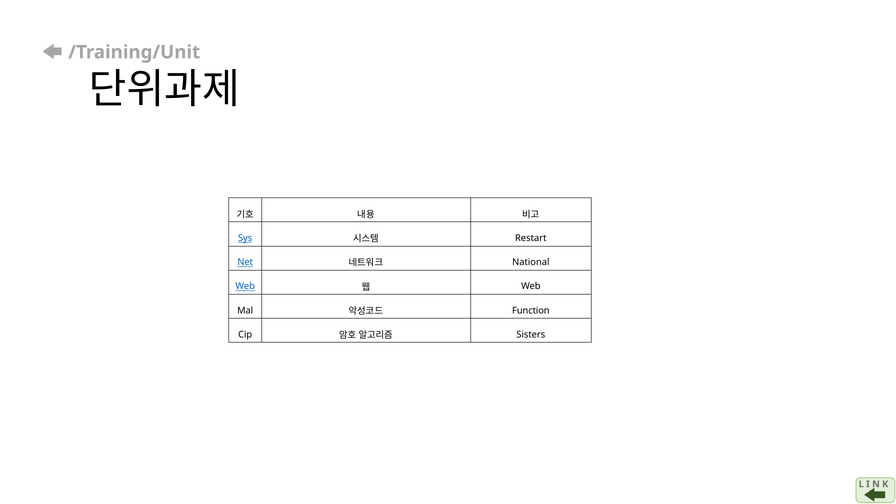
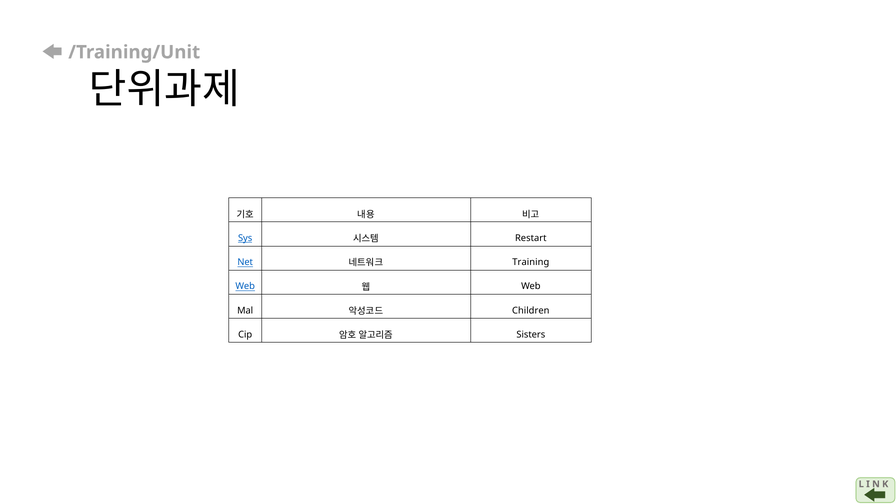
National: National -> Training (531, 262)
Function: Function -> Children (531, 311)
